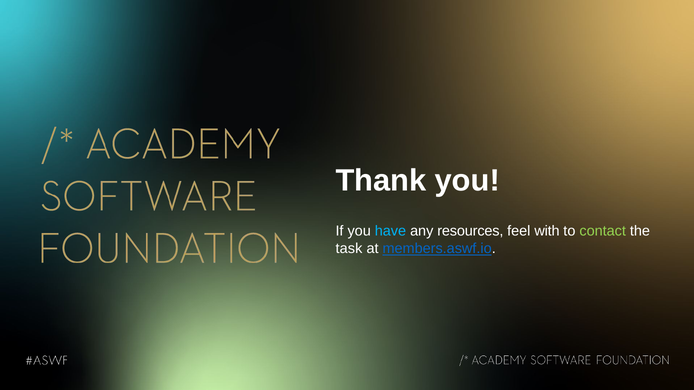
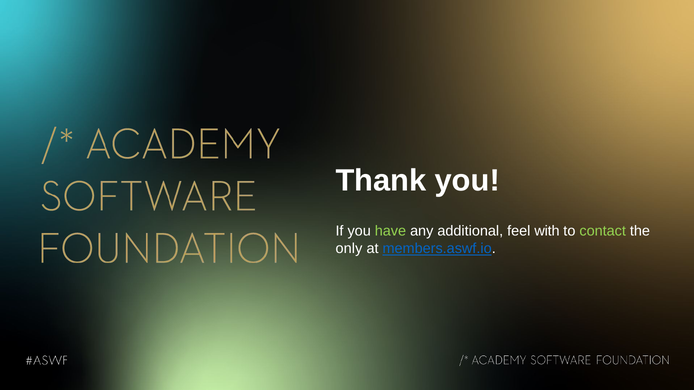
have colour: light blue -> light green (390, 231)
resources: resources -> additional (470, 231)
task: task -> only (349, 249)
